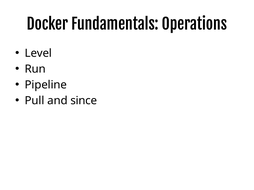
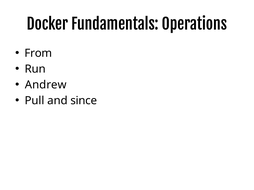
Level: Level -> From (38, 53)
Pipeline: Pipeline -> Andrew (46, 85)
